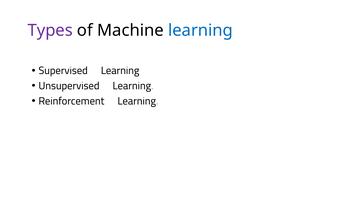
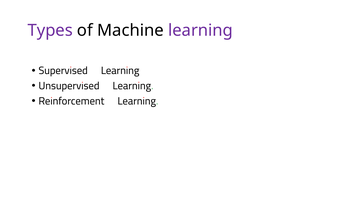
learning colour: blue -> purple (201, 30)
